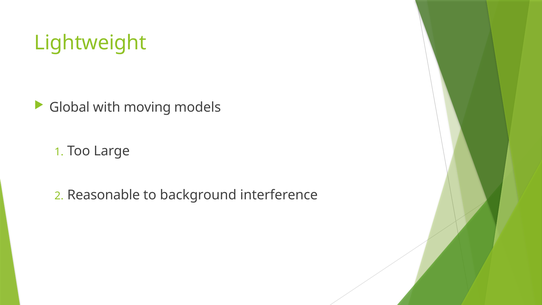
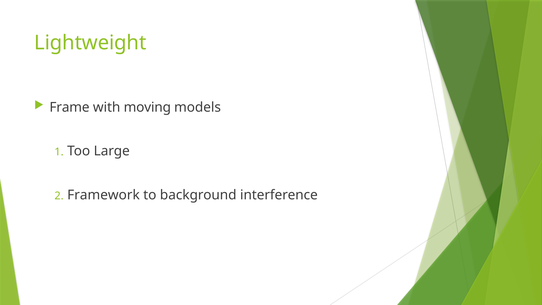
Global: Global -> Frame (69, 107)
Reasonable: Reasonable -> Framework (103, 195)
